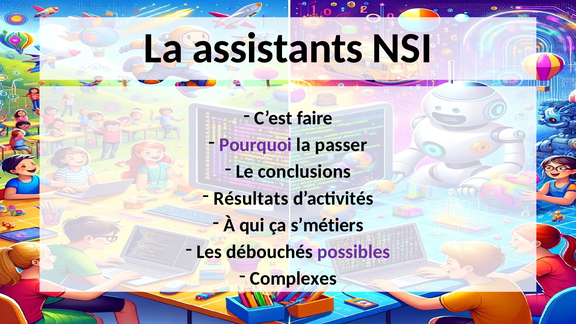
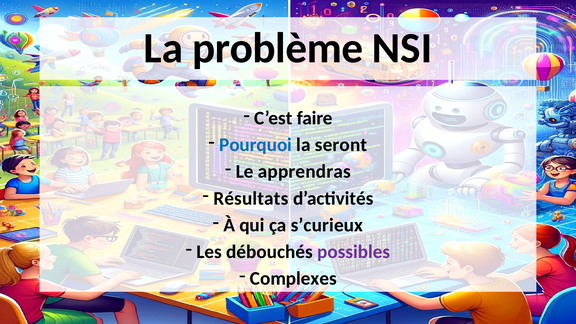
assistants: assistants -> problème (278, 48)
Pourquoi colour: purple -> blue (256, 145)
passer: passer -> seront (341, 145)
conclusions: conclusions -> apprendras (304, 172)
s’métiers: s’métiers -> s’curieux (327, 225)
